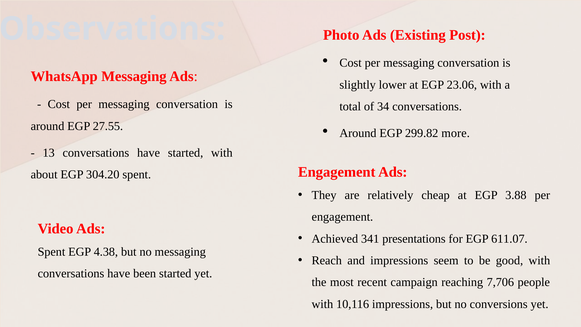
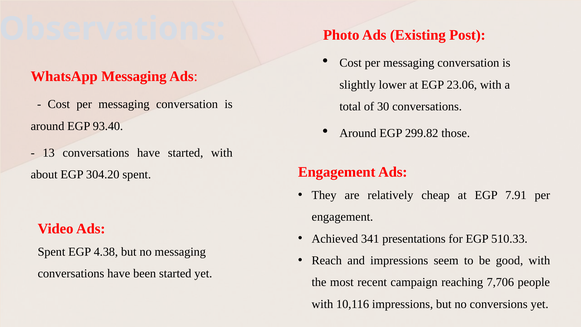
34: 34 -> 30 (383, 106)
27.55: 27.55 -> 93.40 (108, 126)
more: more -> those (456, 133)
3.88: 3.88 -> 7.91 (516, 195)
611.07: 611.07 -> 510.33 (509, 239)
